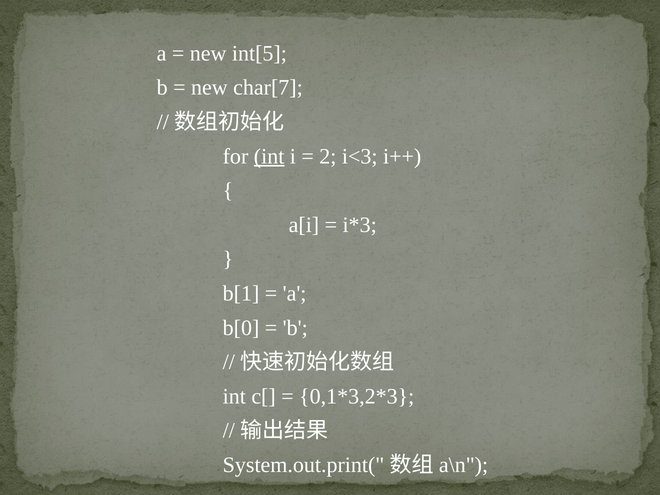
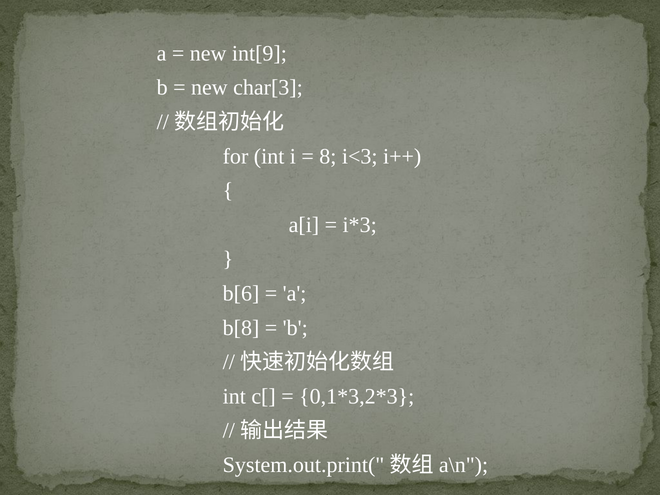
int[5: int[5 -> int[9 (259, 53)
char[7: char[7 -> char[3 (268, 88)
int underline: present -> none (269, 156)
2: 2 -> 8 (328, 156)
b[1: b[1 -> b[6 (241, 293)
b[0: b[0 -> b[8 (241, 328)
